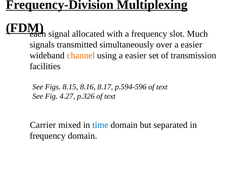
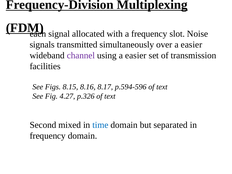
Much: Much -> Noise (198, 34)
channel colour: orange -> purple (81, 55)
Carrier: Carrier -> Second (43, 125)
